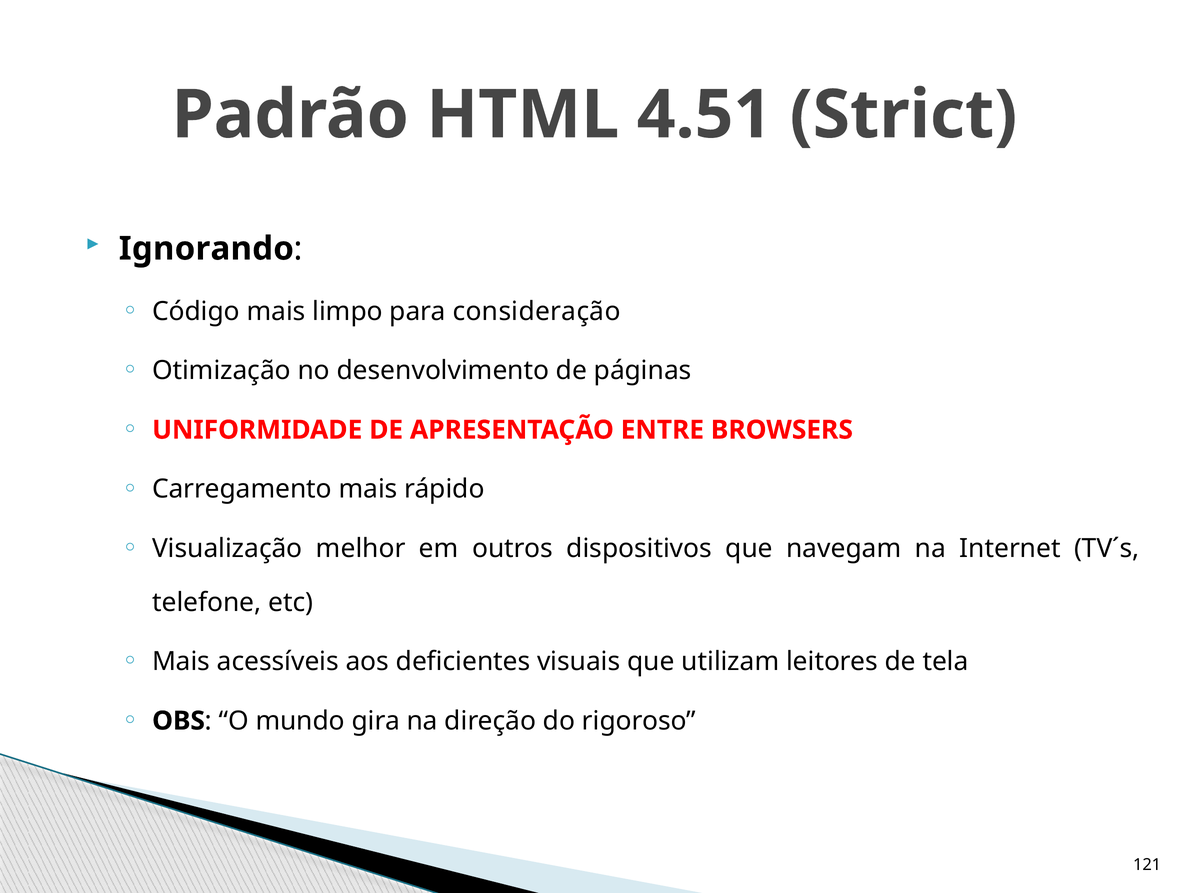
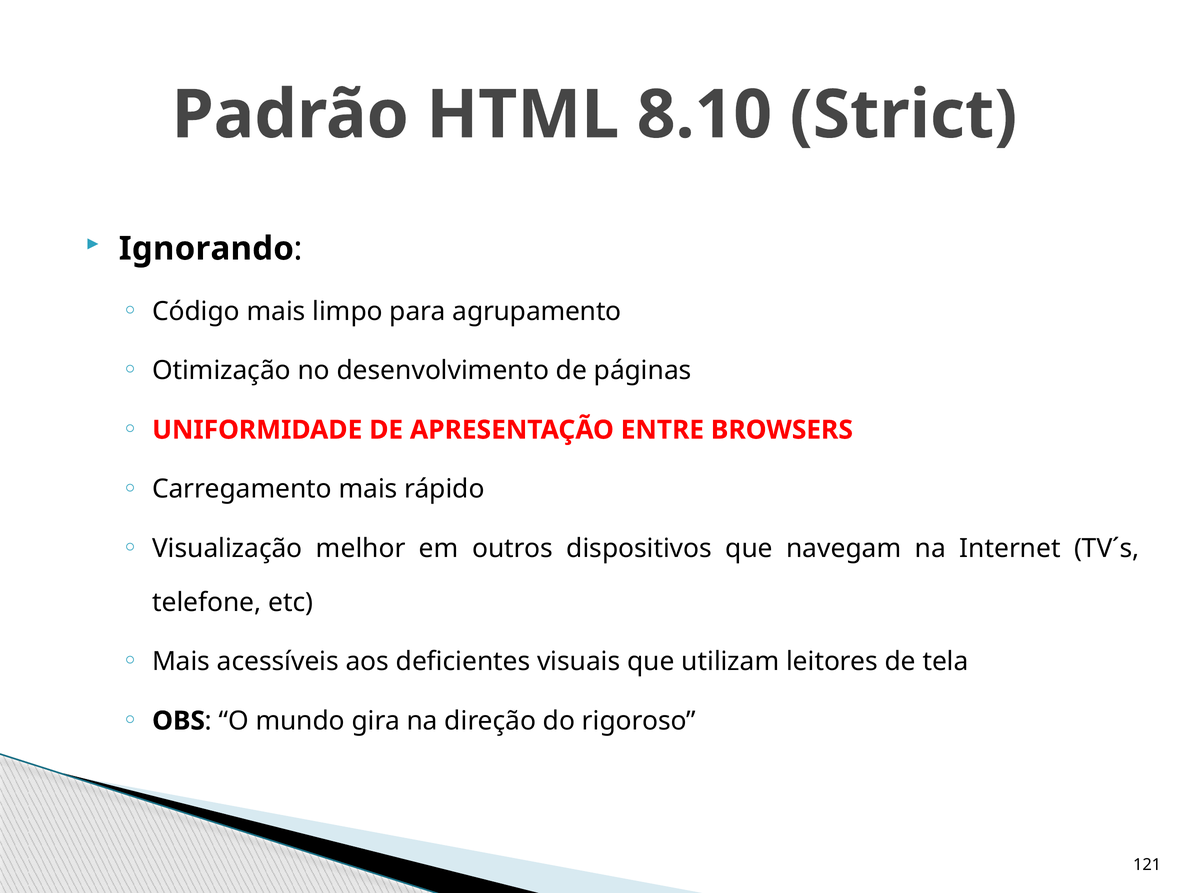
4.51: 4.51 -> 8.10 (704, 115)
consideração: consideração -> agrupamento (537, 311)
